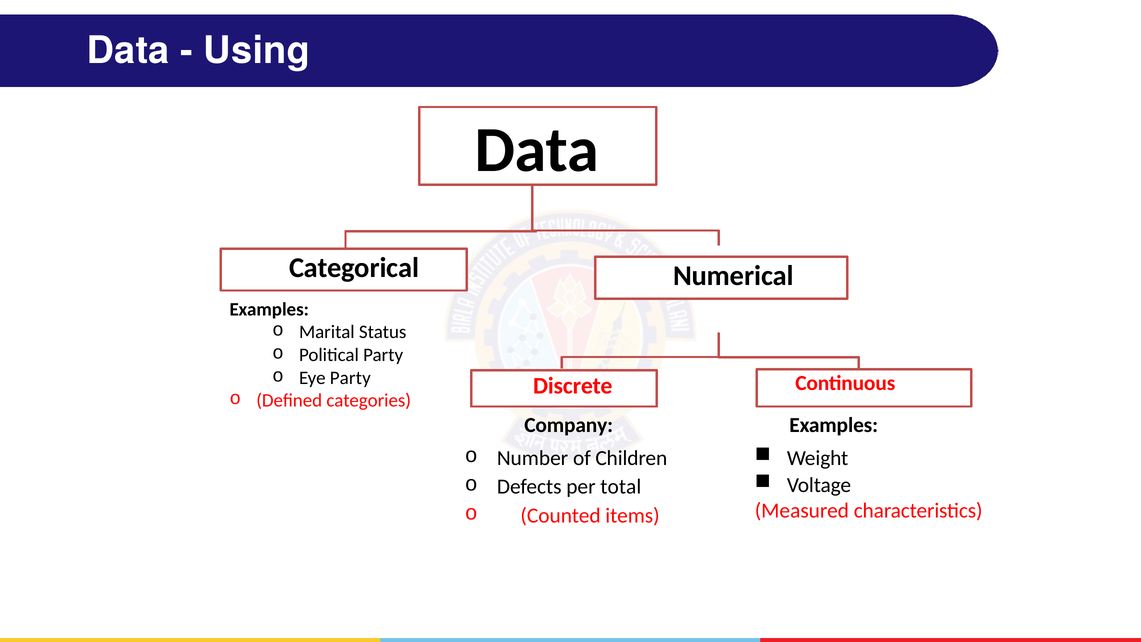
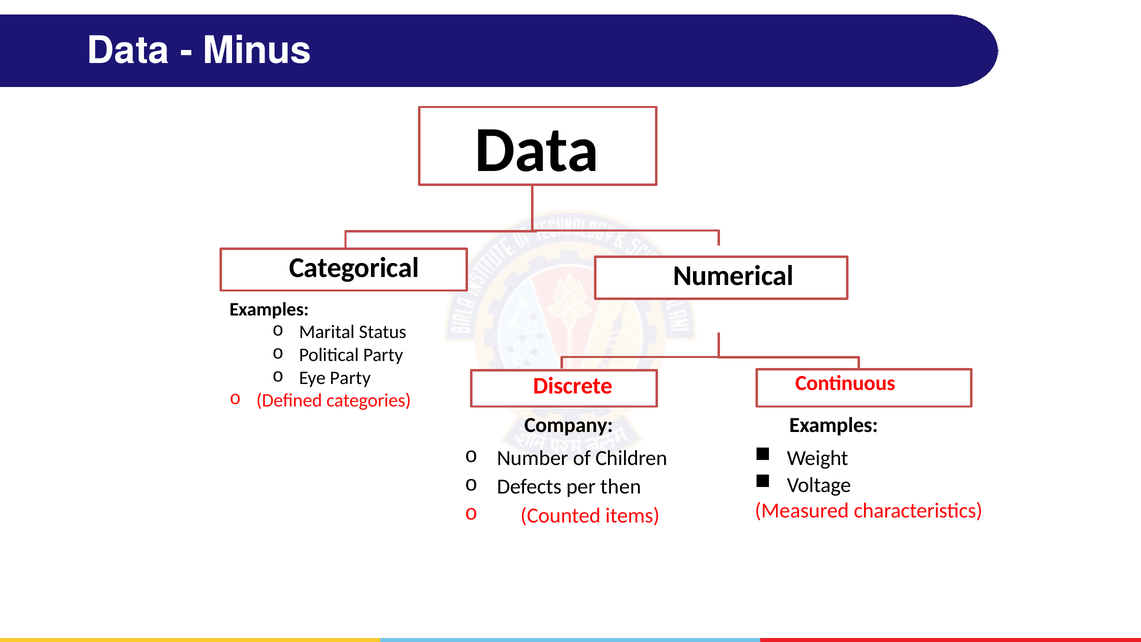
Using: Using -> Minus (257, 51)
total: total -> then (621, 487)
